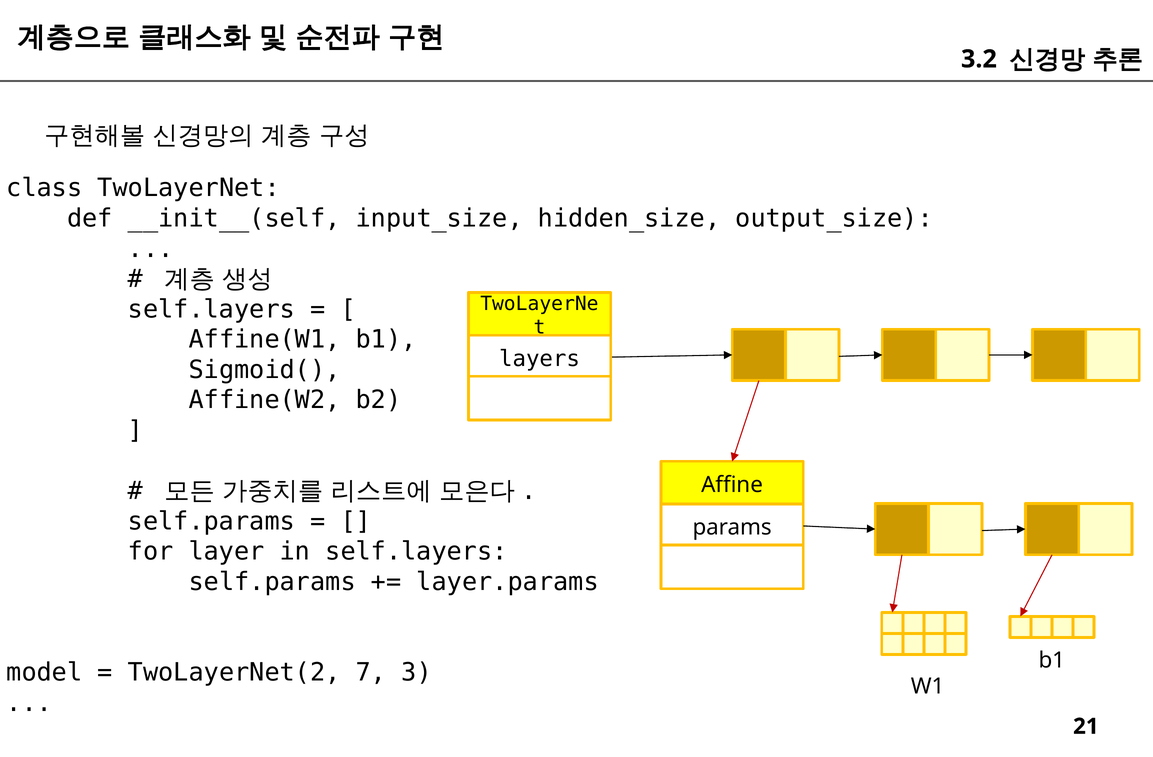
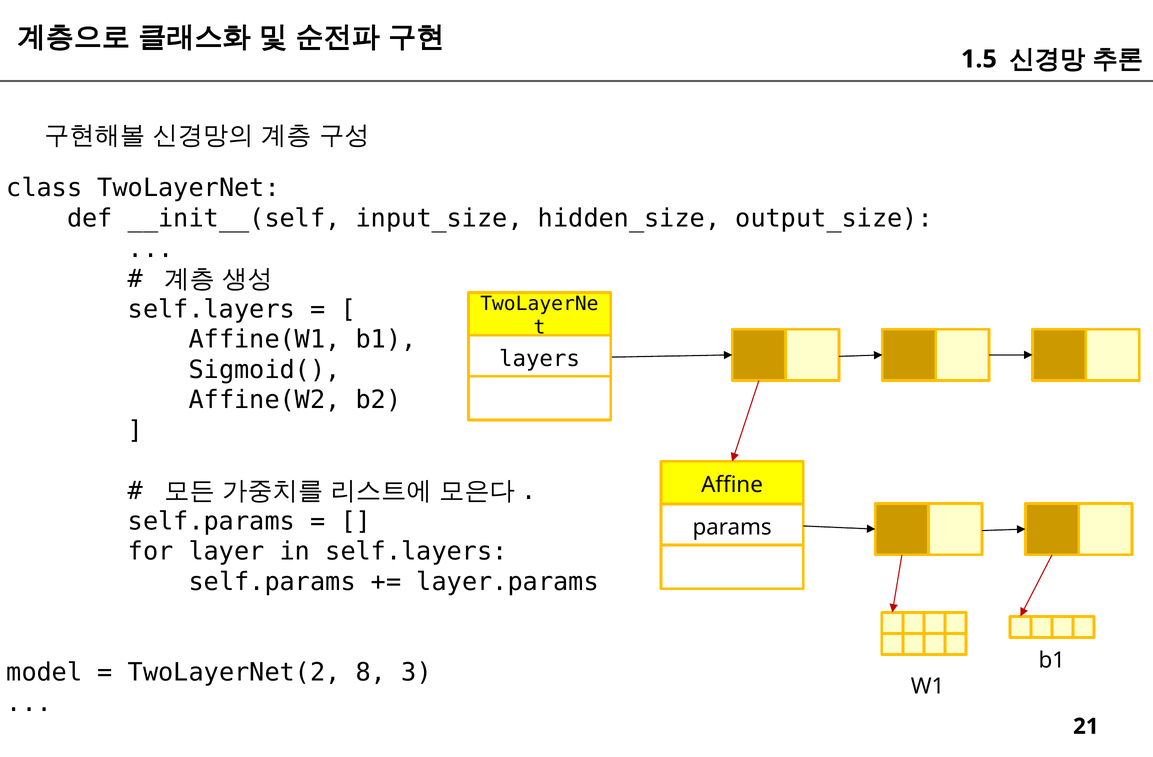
3.2: 3.2 -> 1.5 (979, 59)
7: 7 -> 8 (371, 673)
